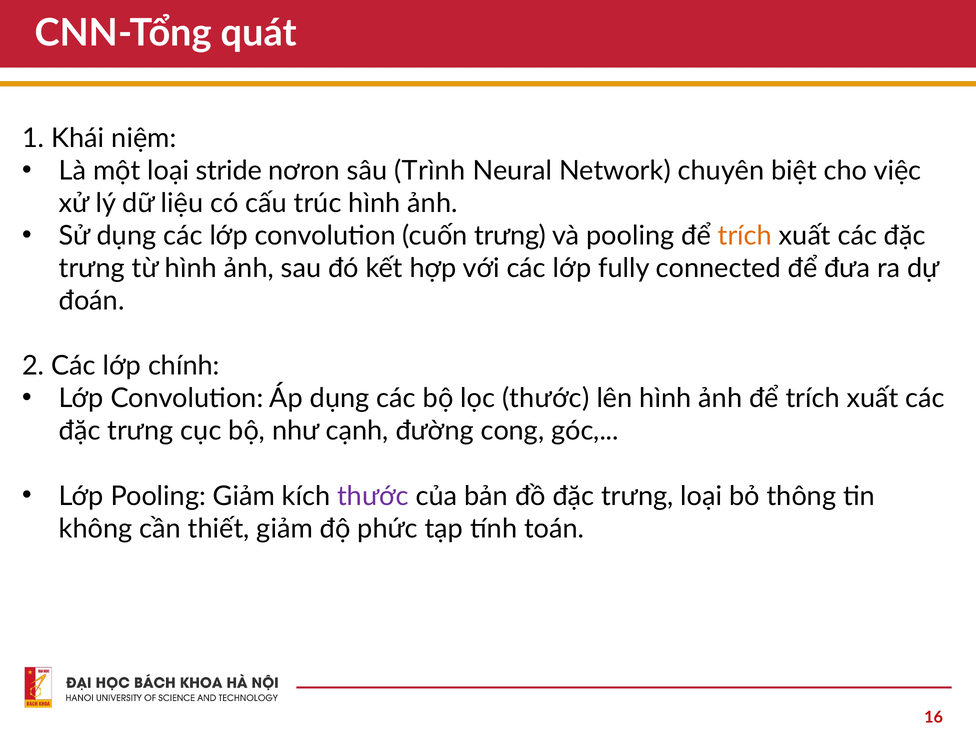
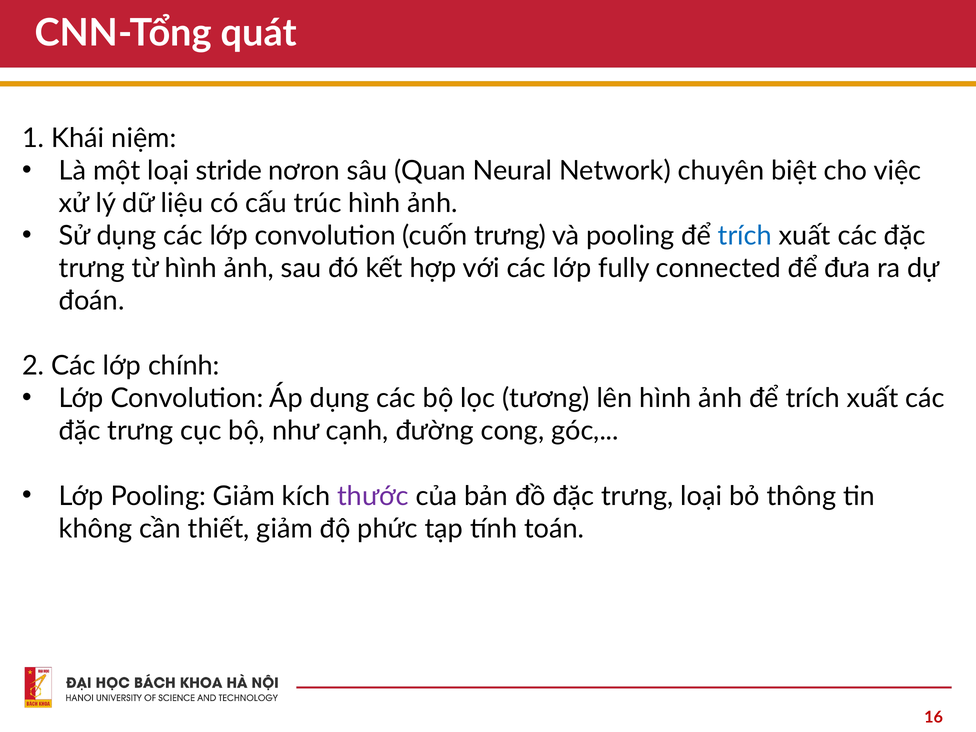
Trình: Trình -> Quan (430, 171)
trích colour: orange -> blue (745, 236)
lọc thước: thước -> tương (546, 398)
